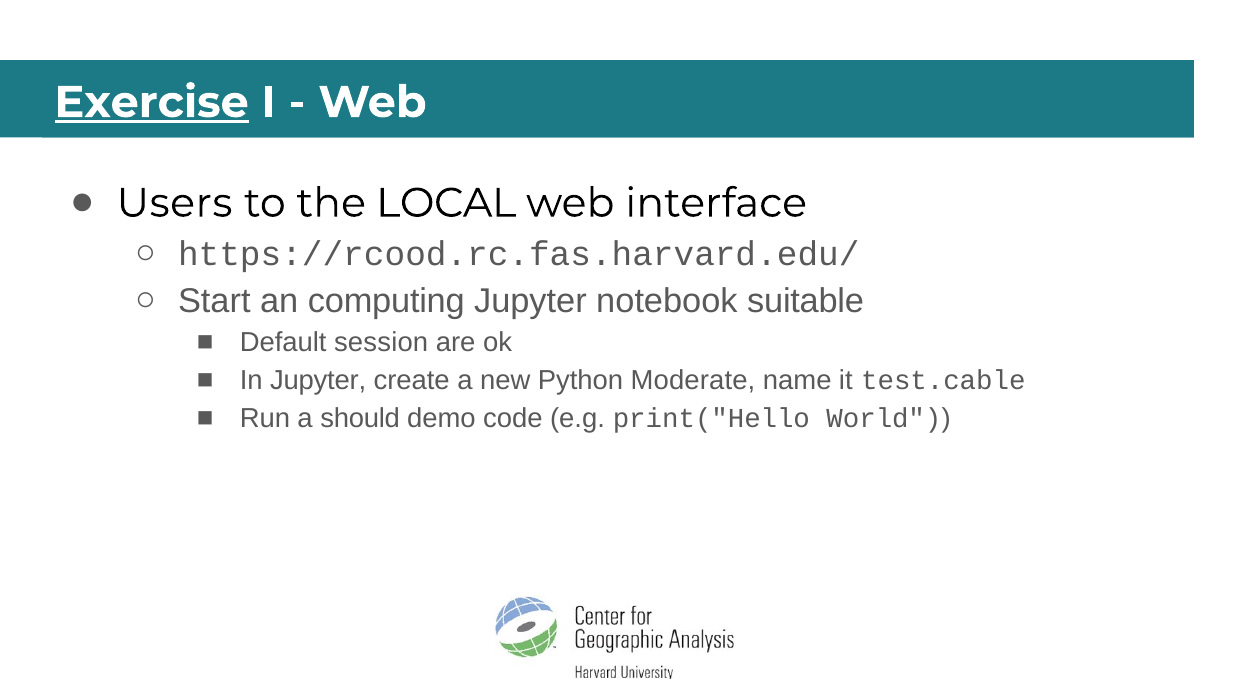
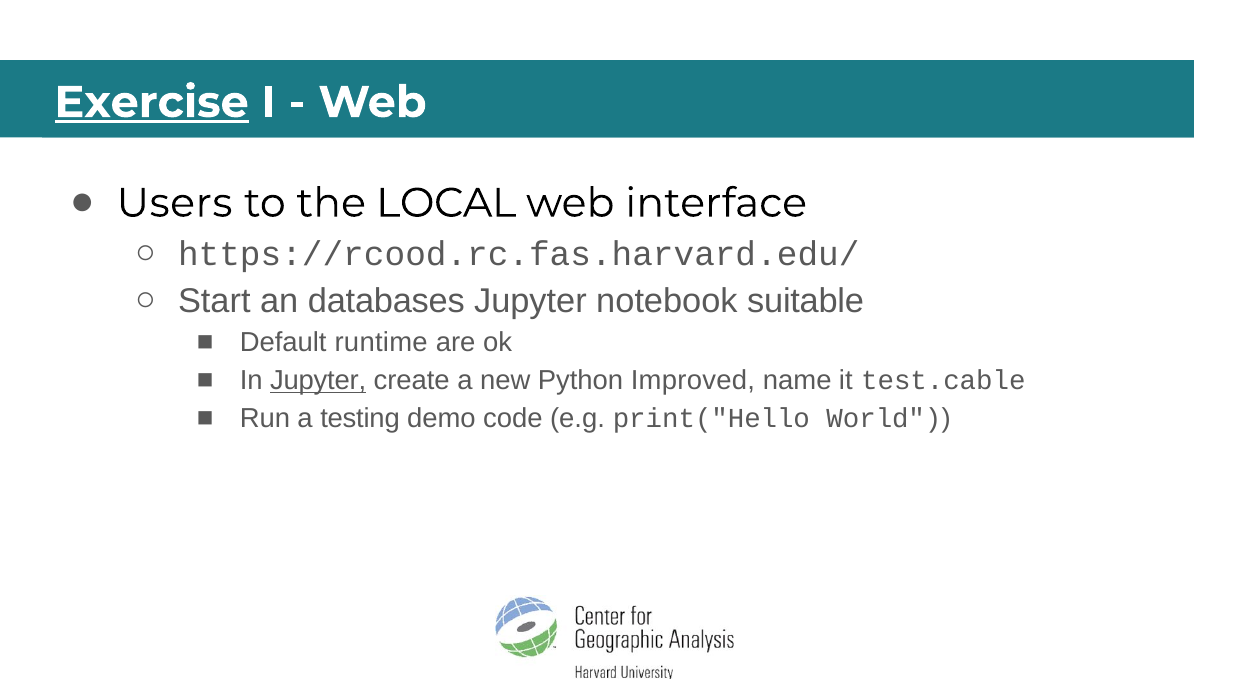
computing: computing -> databases (386, 302)
session: session -> runtime (381, 343)
Jupyter underline: none -> present (318, 381)
Moderate: Moderate -> Improved (693, 381)
should: should -> testing (360, 419)
